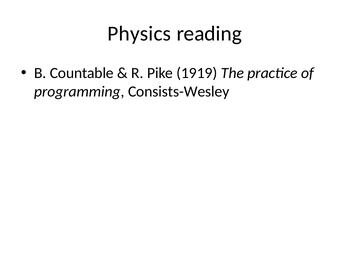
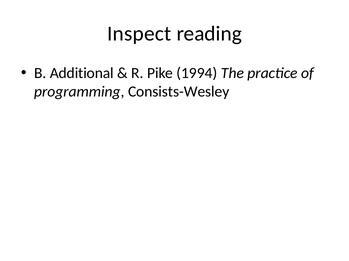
Physics: Physics -> Inspect (139, 34)
Countable: Countable -> Additional (82, 73)
1919: 1919 -> 1994 (197, 73)
